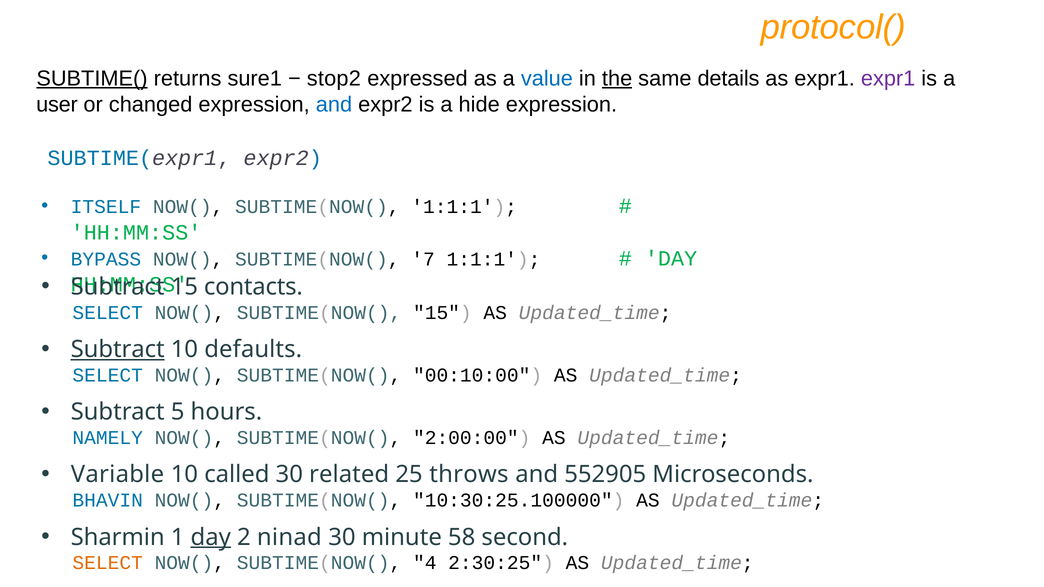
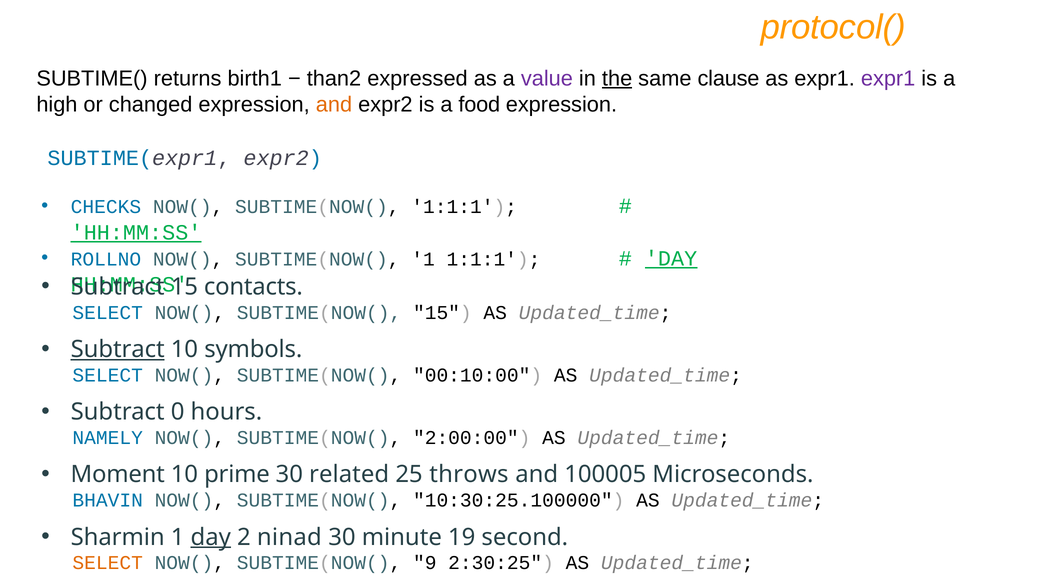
SUBTIME( underline: present -> none (92, 79)
sure1: sure1 -> birth1 (255, 79)
stop2: stop2 -> than2 (334, 79)
value colour: blue -> purple (547, 79)
details: details -> clause (729, 79)
user: user -> high (57, 105)
and colour: blue -> orange (334, 105)
hide: hide -> food (479, 105)
ITSELF: ITSELF -> CHECKS (106, 207)
HH:MM:SS underline: none -> present (136, 232)
BYPASS: BYPASS -> ROLLNO (106, 259)
SUBTIME(NOW( 7: 7 -> 1 (423, 259)
DAY underline: none -> present (671, 259)
defaults: defaults -> symbols (253, 350)
5: 5 -> 0 (178, 412)
Variable: Variable -> Moment (118, 475)
called: called -> prime (237, 475)
552905: 552905 -> 100005 (605, 475)
58: 58 -> 19 (462, 537)
4: 4 -> 9 (425, 563)
